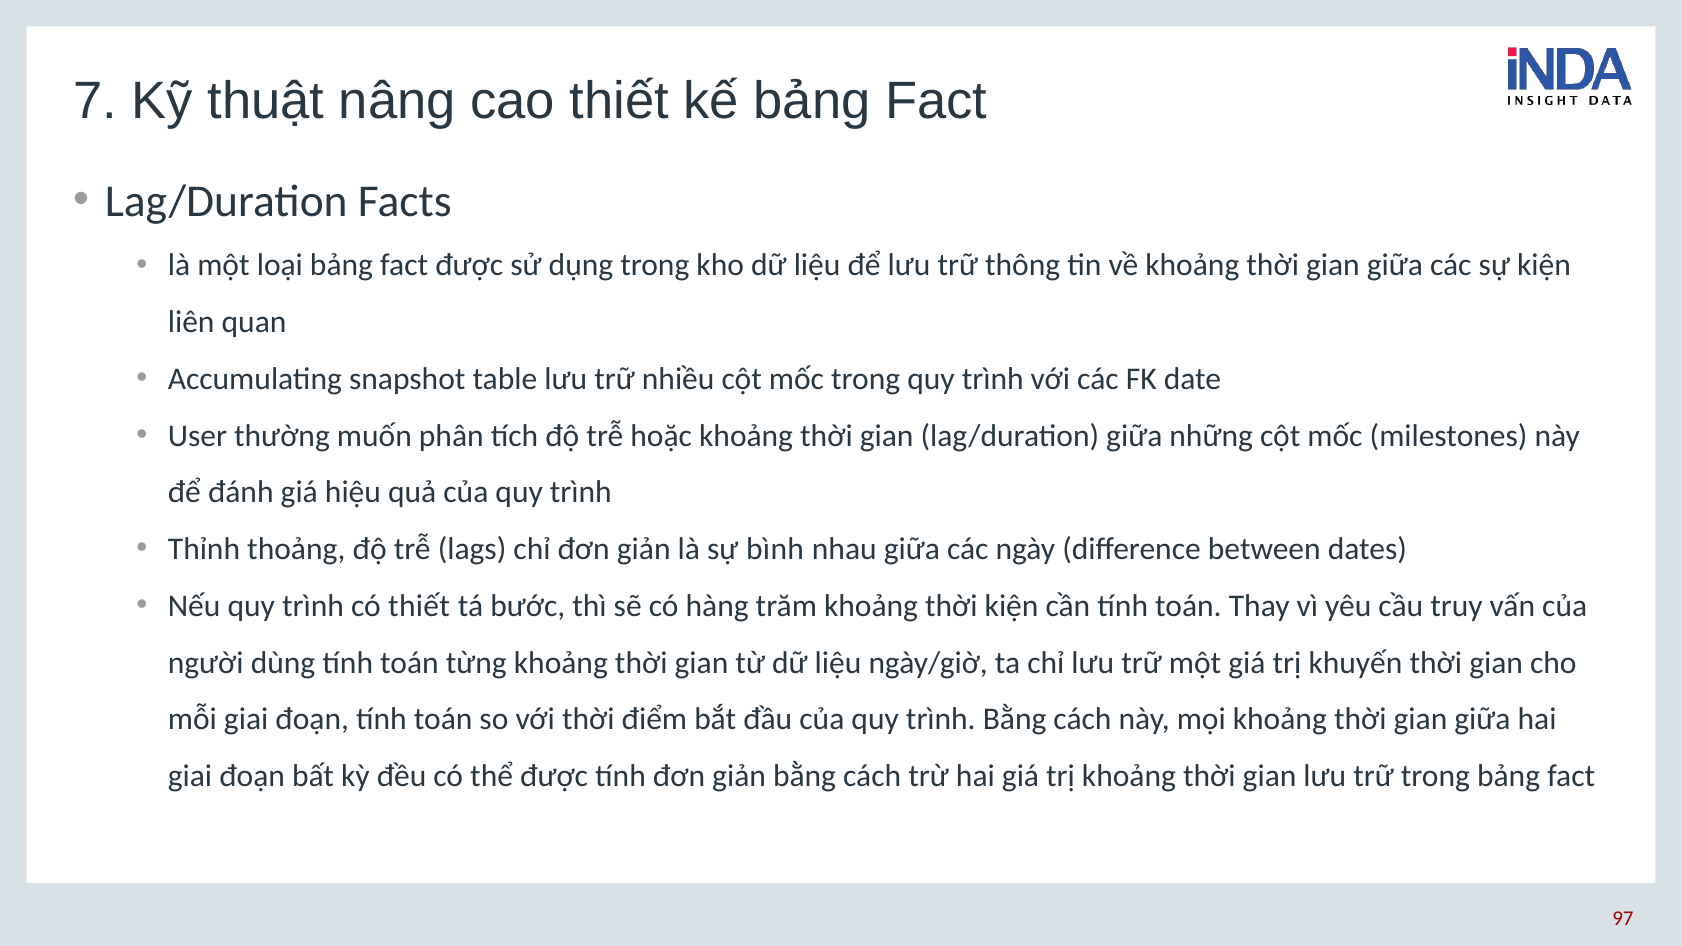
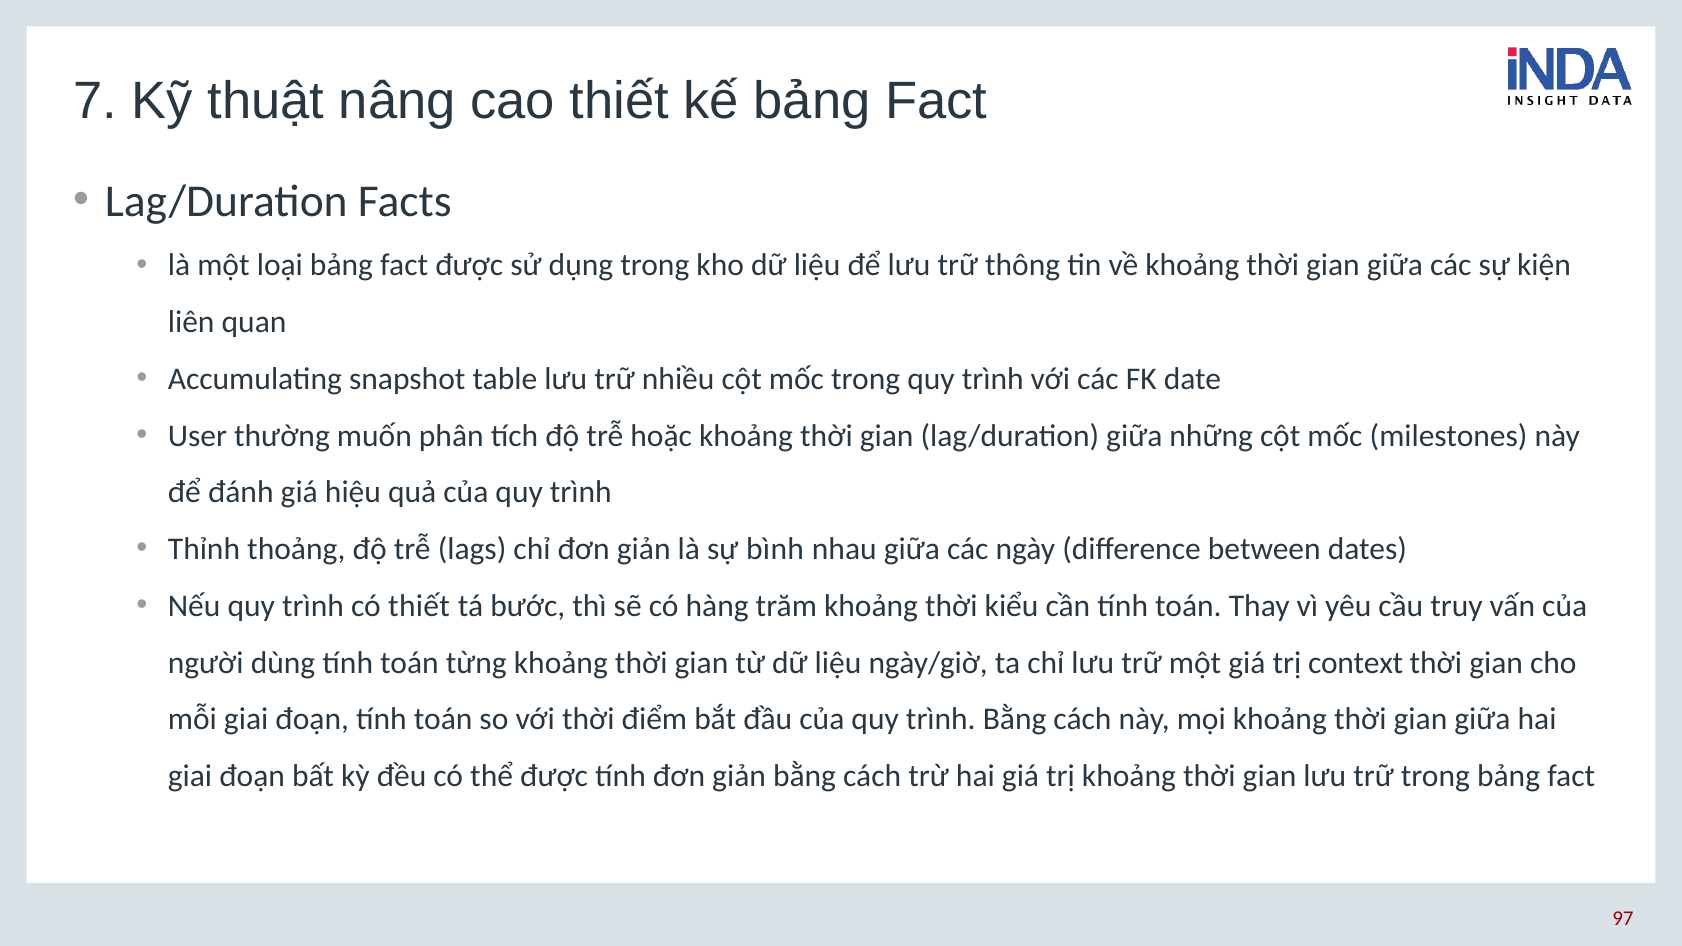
thời kiện: kiện -> kiểu (1012, 606)
khuyến: khuyến -> context (1356, 663)
